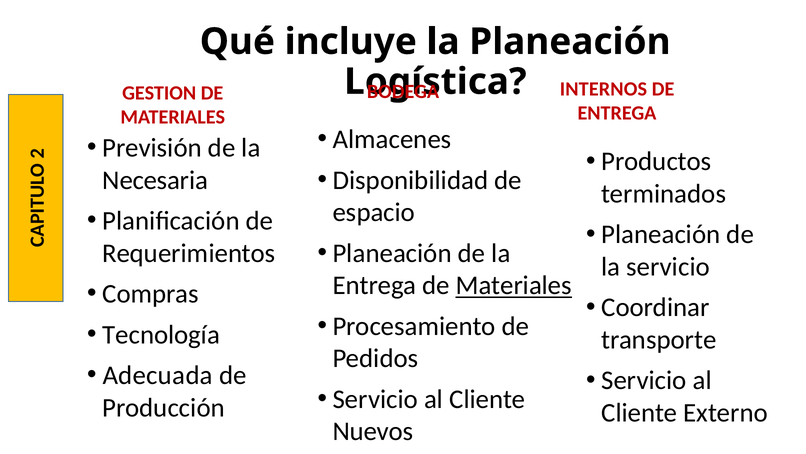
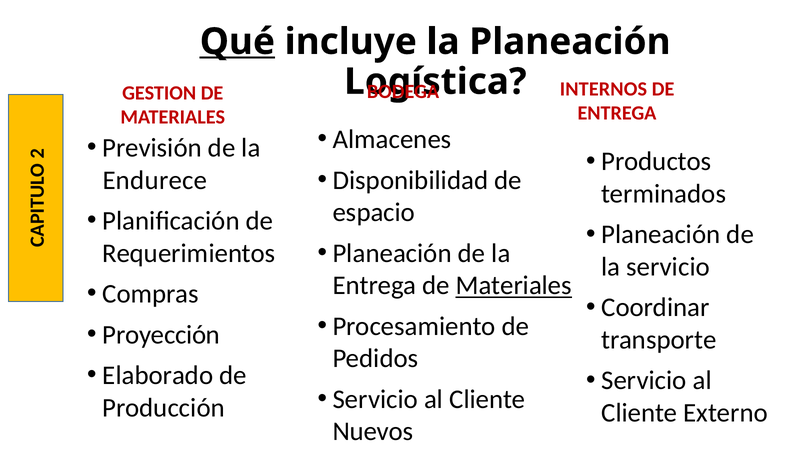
Qué underline: none -> present (237, 42)
Necesaria: Necesaria -> Endurece (155, 180)
Tecnología: Tecnología -> Proyección (161, 334)
Adecuada: Adecuada -> Elaborado (158, 375)
